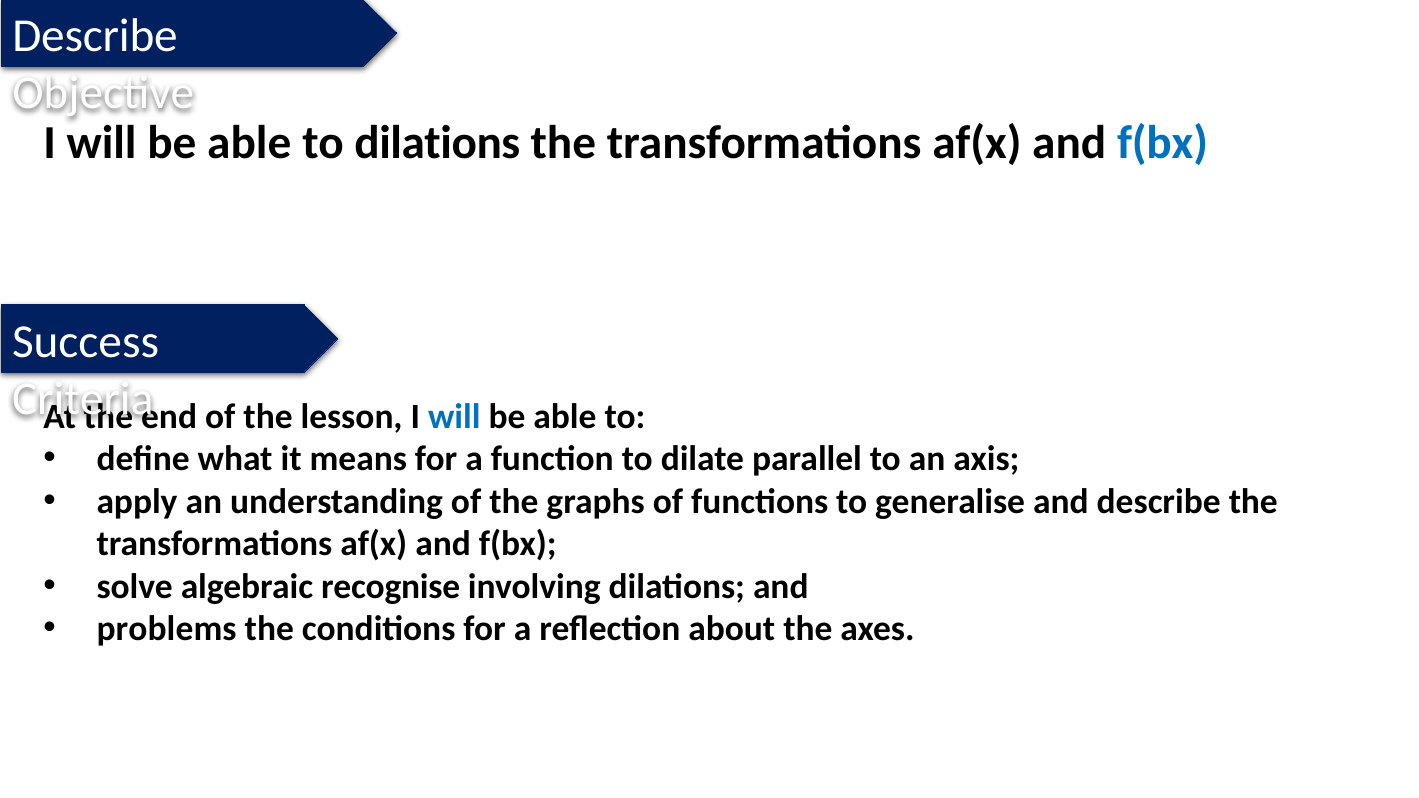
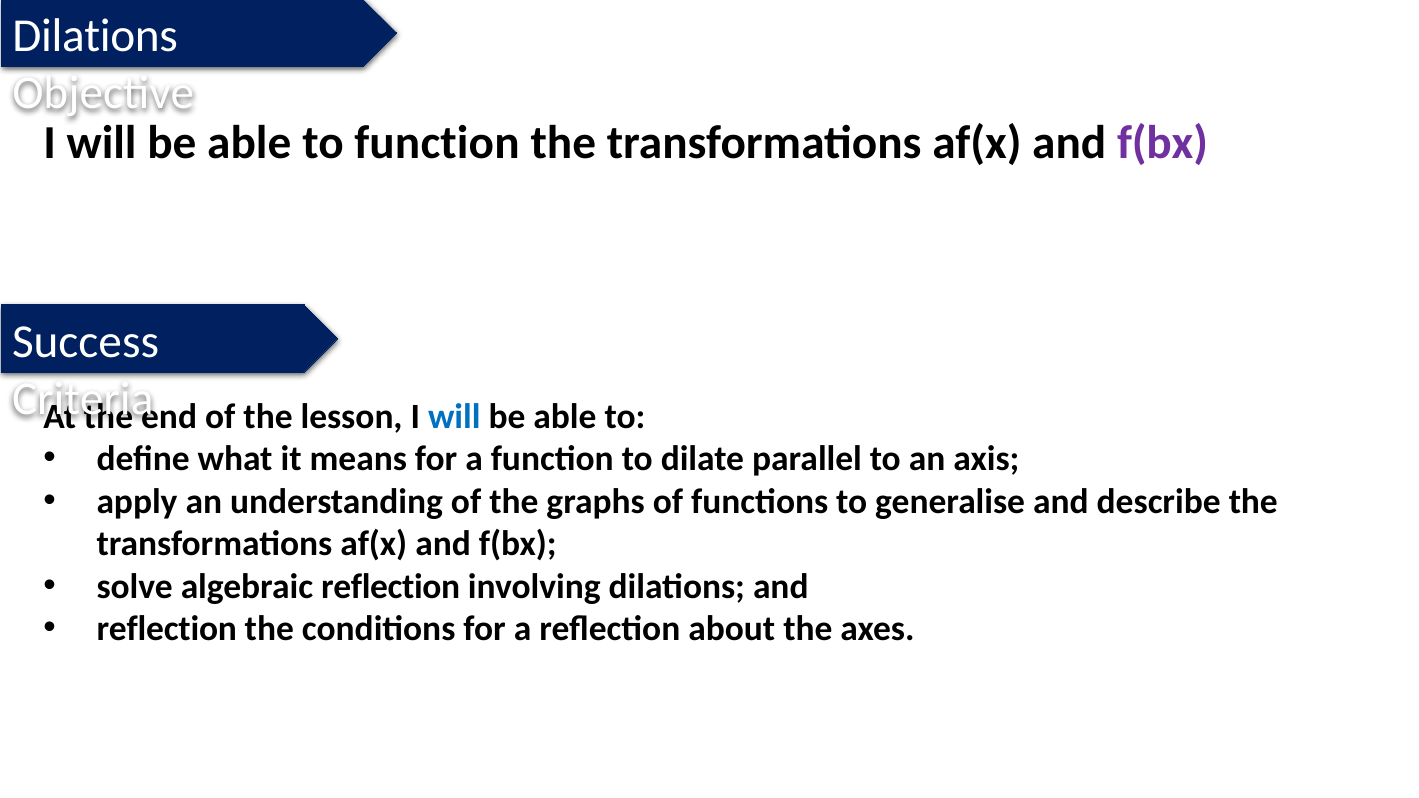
Describe: Describe -> Dilations (95, 36)
to dilations: dilations -> function (437, 143)
f(bx colour: blue -> purple (1163, 143)
algebraic recognise: recognise -> reflection (391, 587)
problems: problems -> reflection (167, 629)
